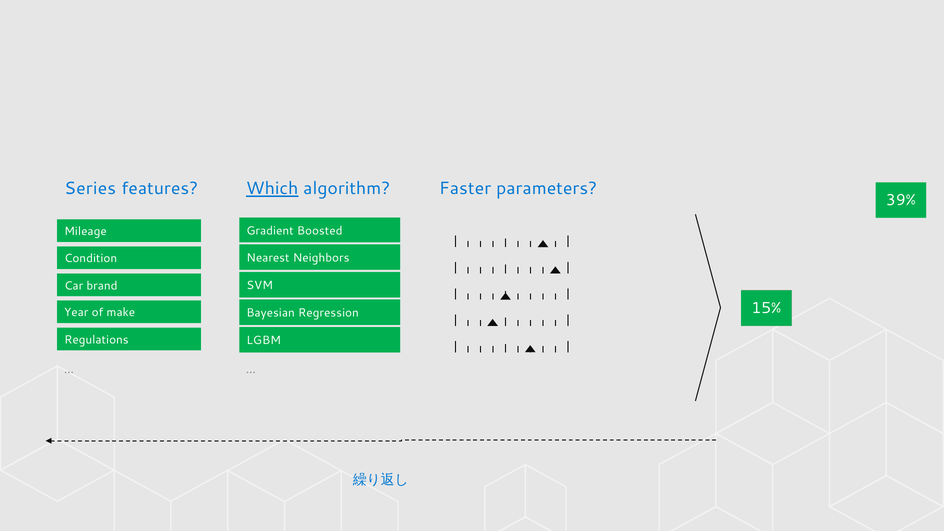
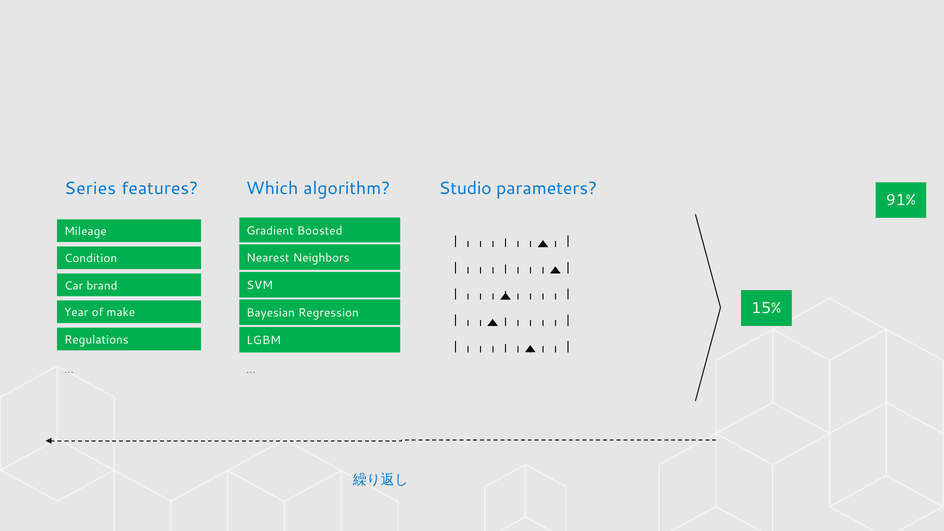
Which underline: present -> none (272, 189)
Faster: Faster -> Studio (465, 189)
39%: 39% -> 91% (901, 200)
